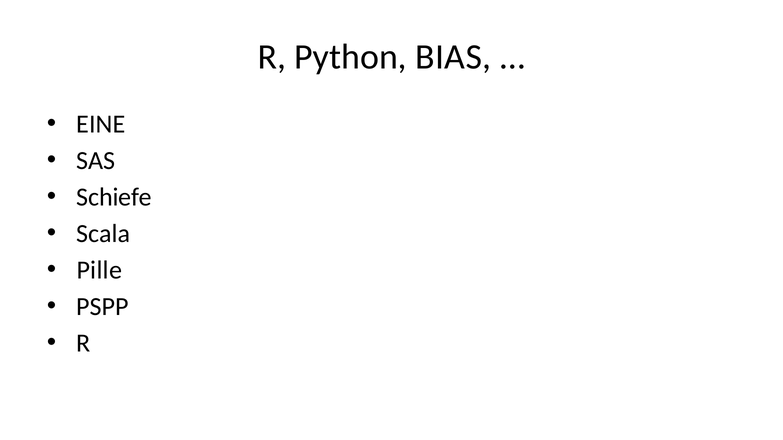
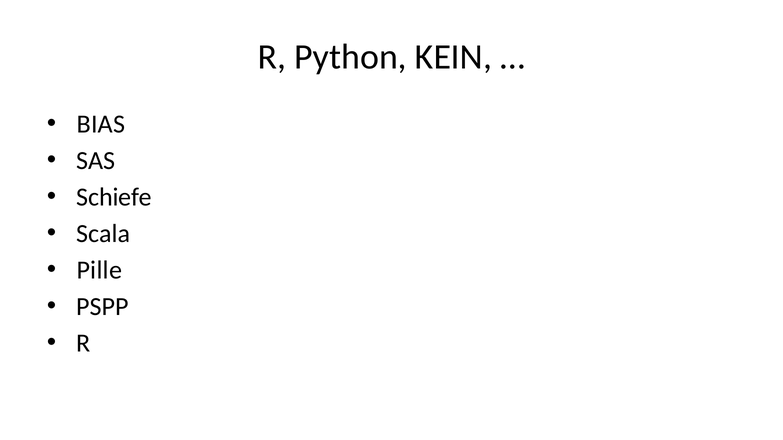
BIAS: BIAS -> KEIN (453, 57)
EINE: EINE -> BIAS (101, 124)
